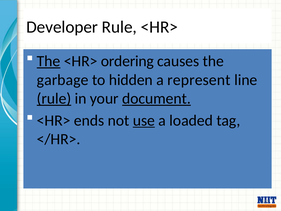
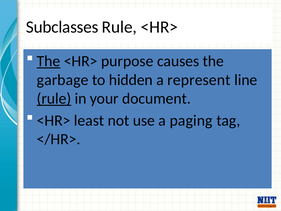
Developer: Developer -> Subclasses (62, 27)
ordering: ordering -> purpose (127, 61)
document underline: present -> none (156, 98)
ends: ends -> least (89, 120)
use underline: present -> none (144, 120)
loaded: loaded -> paging (191, 120)
